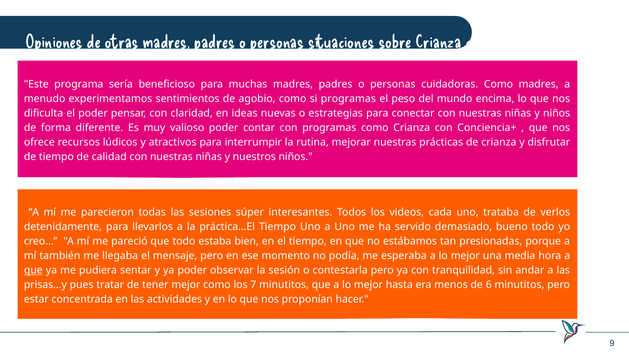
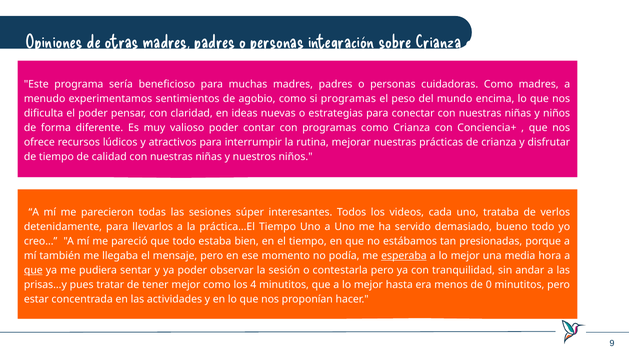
situaciones: situaciones -> integración (341, 42)
esperaba underline: none -> present (404, 256)
7: 7 -> 4 (253, 284)
6: 6 -> 0 (489, 284)
